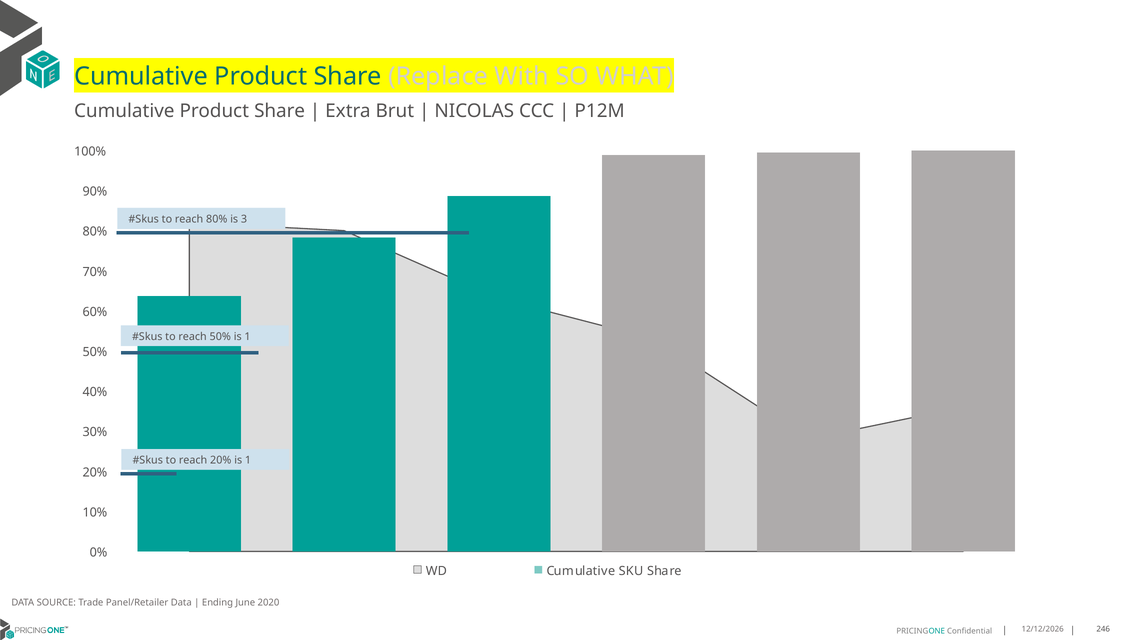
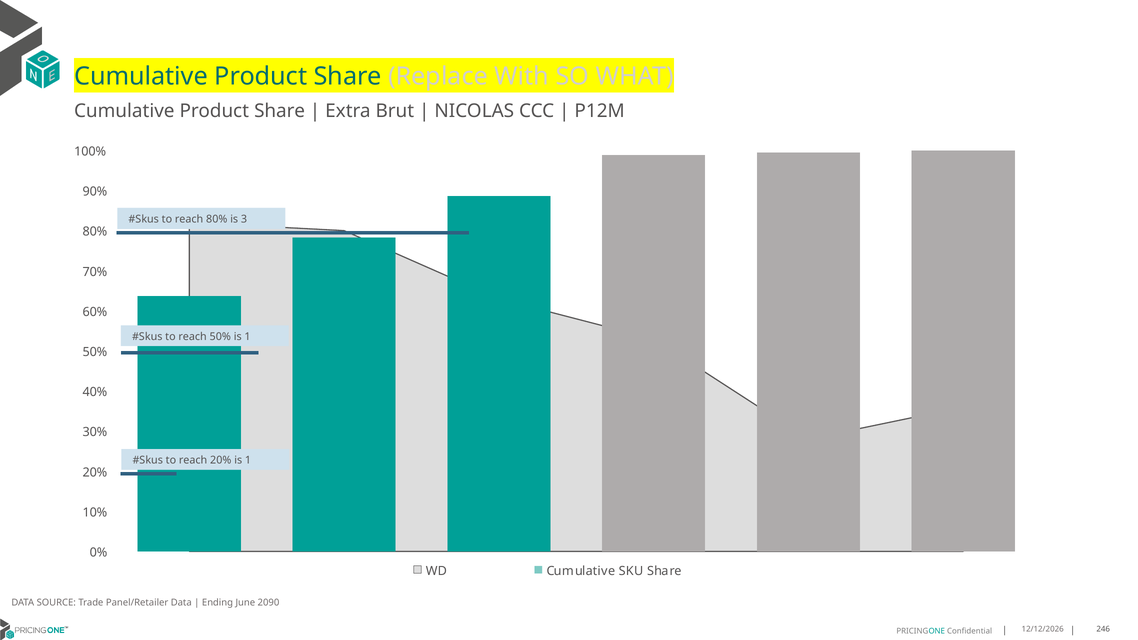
2020: 2020 -> 2090 (268, 603)
